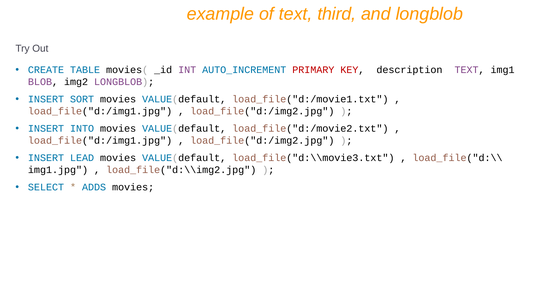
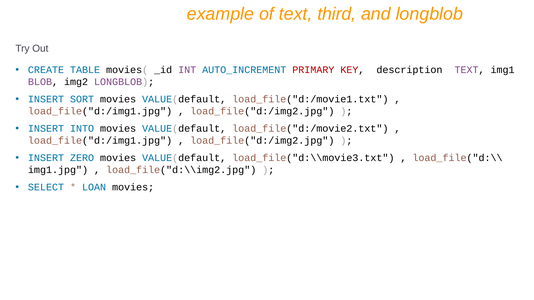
LEAD: LEAD -> ZERO (82, 158)
ADDS: ADDS -> LOAN (94, 187)
